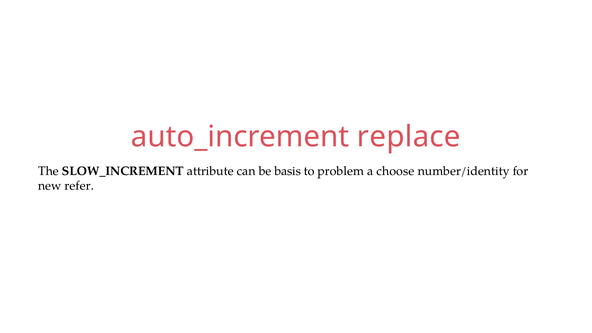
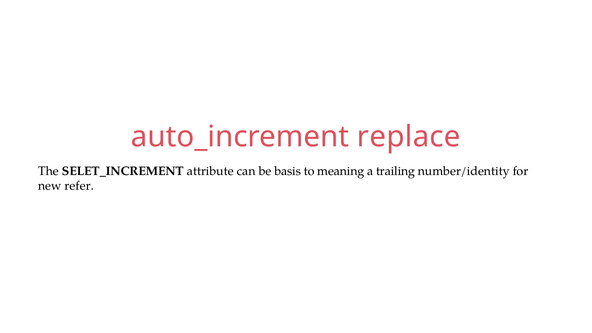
SLOW_INCREMENT: SLOW_INCREMENT -> SELET_INCREMENT (123, 171)
problem: problem -> meaning (341, 171)
choose: choose -> trailing (396, 171)
